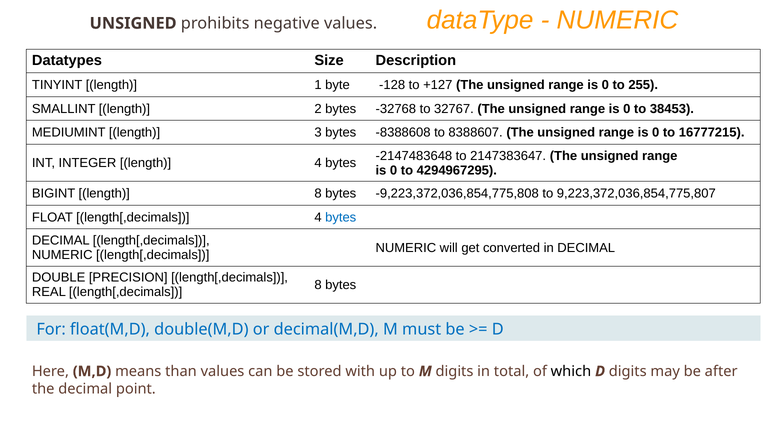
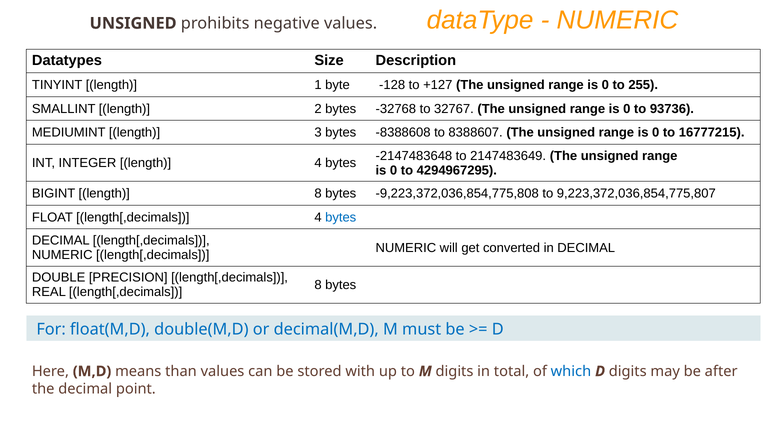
38453: 38453 -> 93736 (672, 109)
2147383647: 2147383647 -> 2147483649 (508, 156)
which colour: black -> blue (571, 371)
